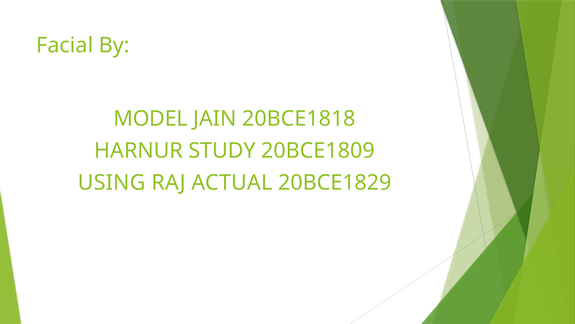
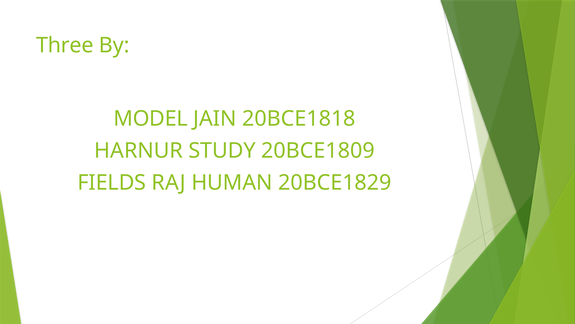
Facial: Facial -> Three (65, 45)
USING: USING -> FIELDS (112, 182)
ACTUAL: ACTUAL -> HUMAN (232, 182)
